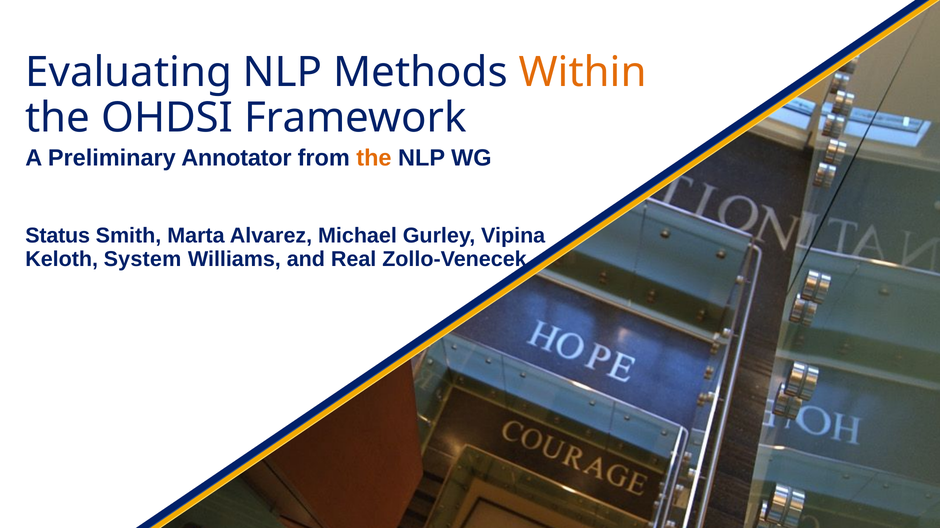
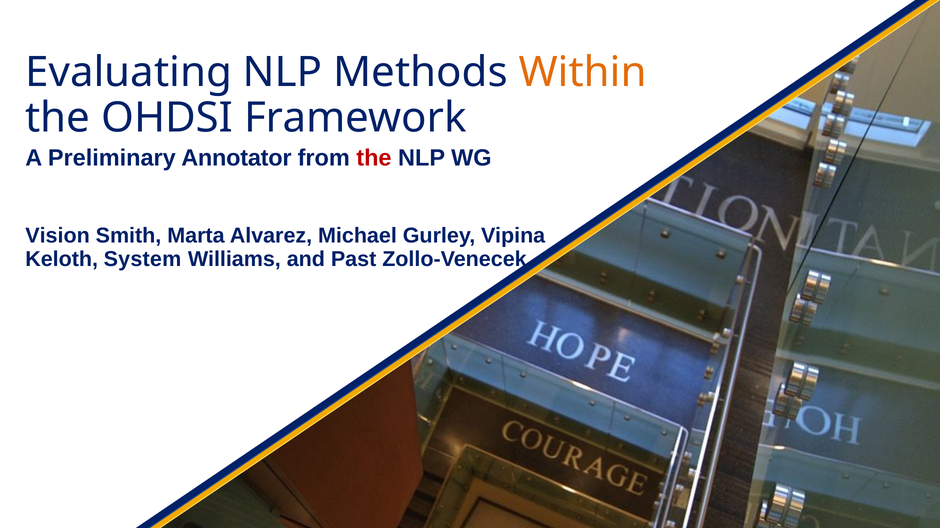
the colour: orange -> red (374, 158)
Status: Status -> Vision (58, 236)
Real: Real -> Past (354, 259)
